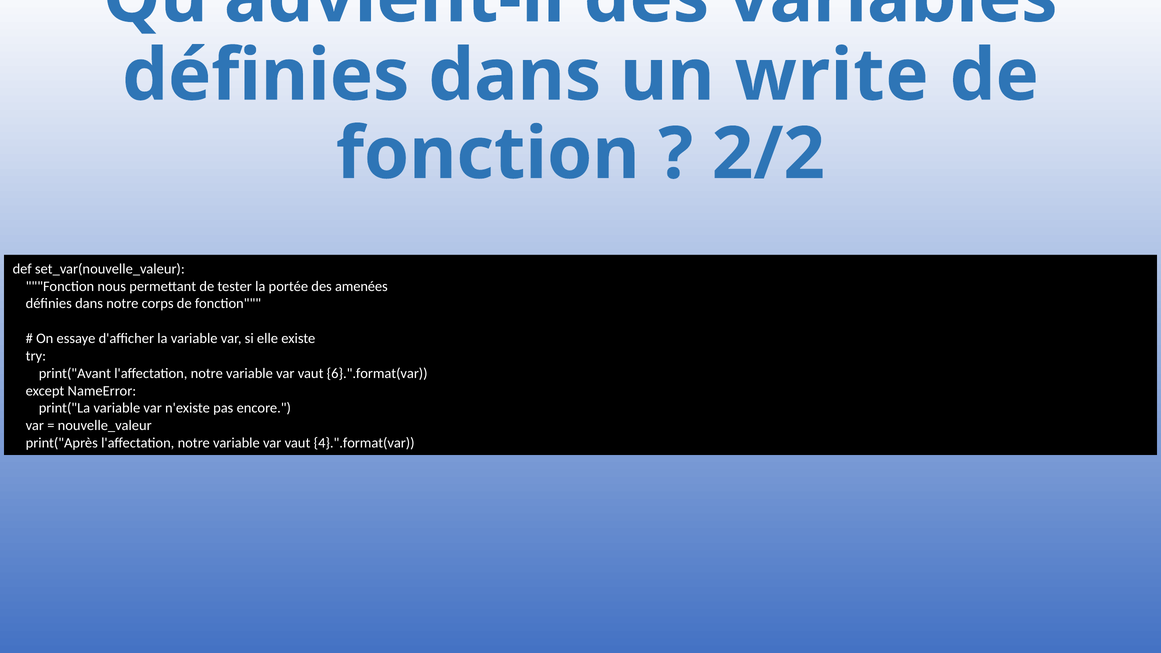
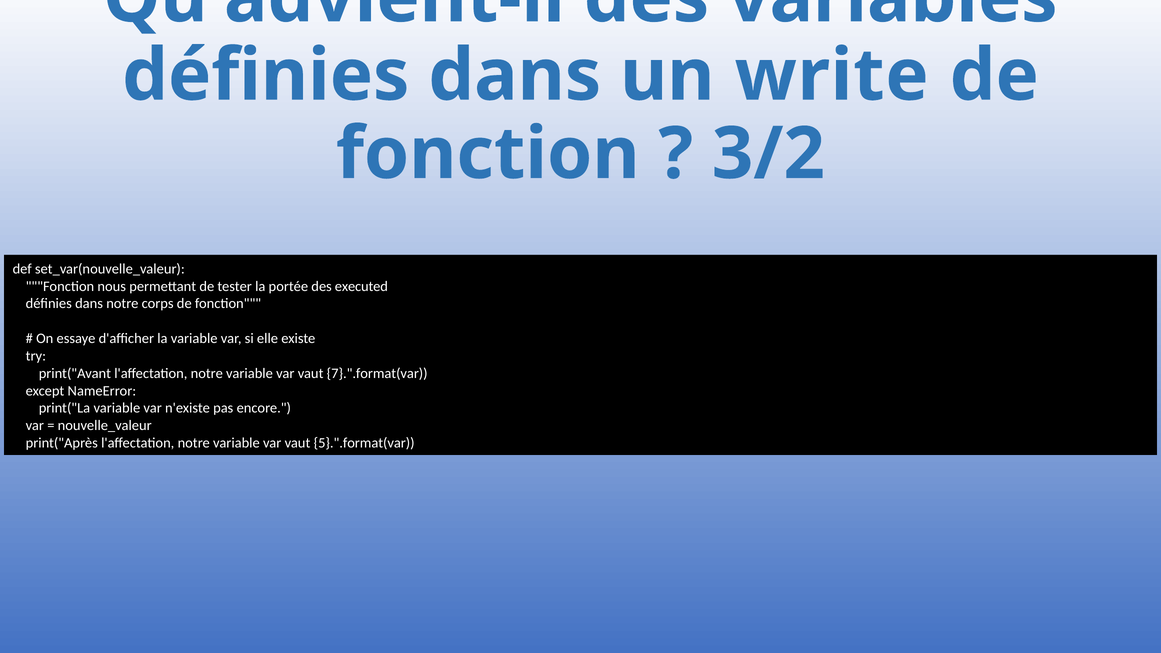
2/2: 2/2 -> 3/2 (768, 154)
amenées: amenées -> executed (361, 286)
6}.".format(var: 6}.".format(var -> 7}.".format(var (377, 373)
4}.".format(var: 4}.".format(var -> 5}.".format(var (364, 443)
